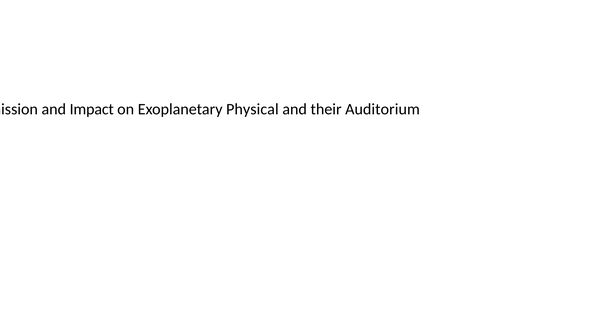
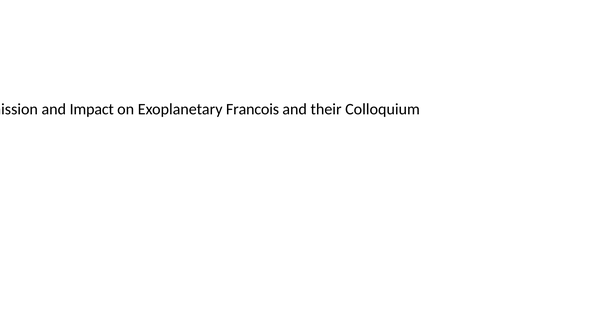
Physical: Physical -> Francois (253, 109)
their Auditorium: Auditorium -> Colloquium (383, 109)
